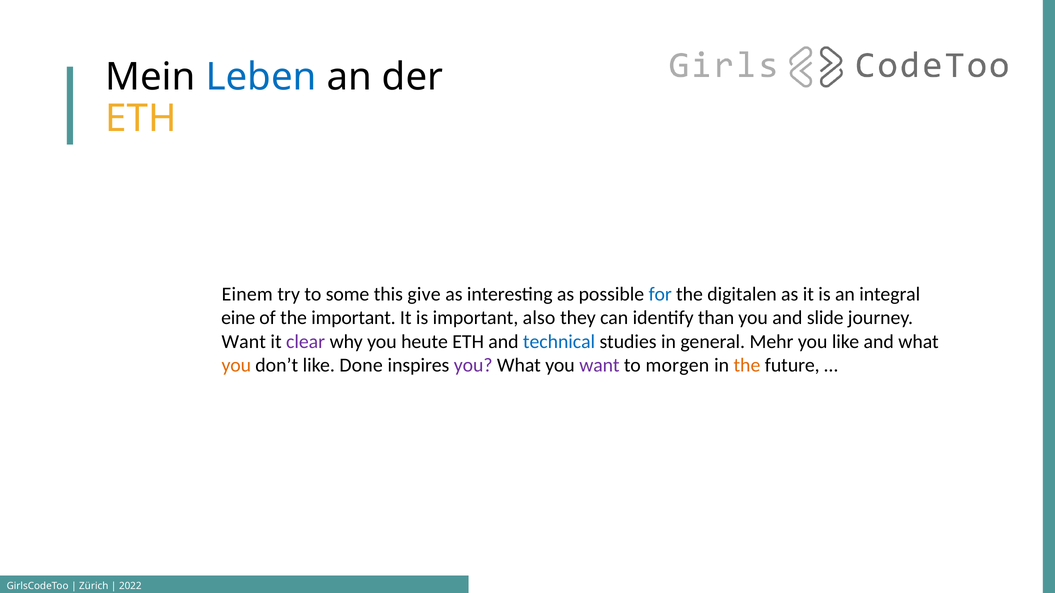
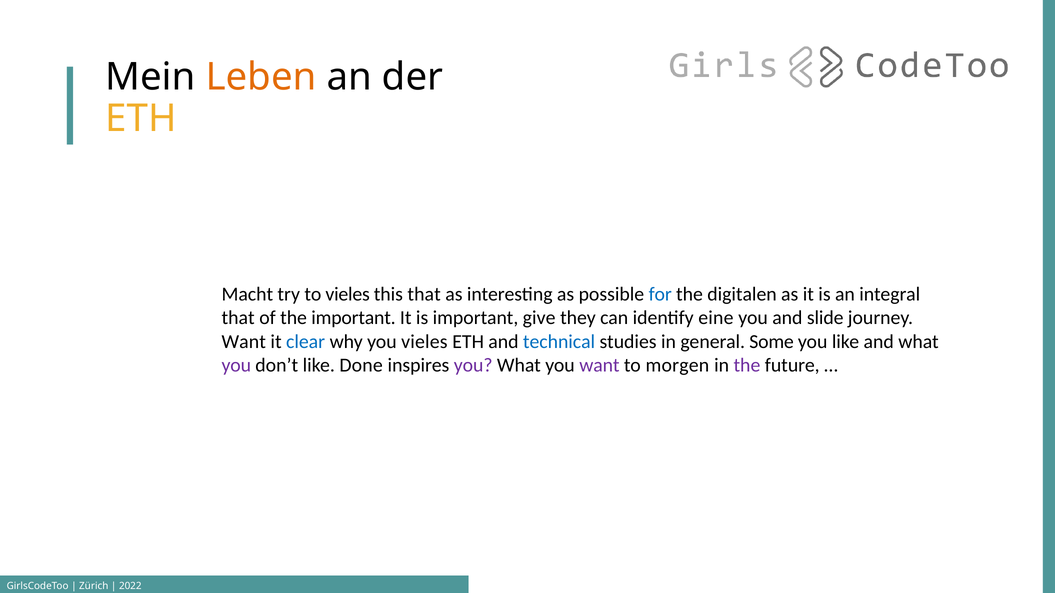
Leben colour: blue -> orange (261, 77)
Einem: Einem -> Macht (247, 294)
to some: some -> vieles (348, 294)
this give: give -> that (424, 294)
eine: eine -> that (238, 318)
also: also -> give (539, 318)
than: than -> eine (716, 318)
clear colour: purple -> blue (306, 342)
you heute: heute -> vieles (424, 342)
Mehr: Mehr -> Some (772, 342)
you colour: orange -> purple (236, 366)
the colour: orange -> purple (747, 366)
